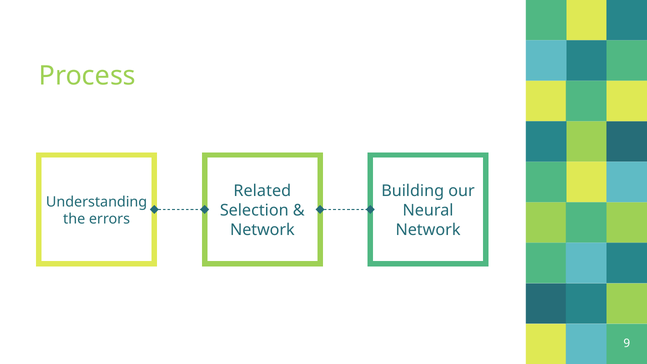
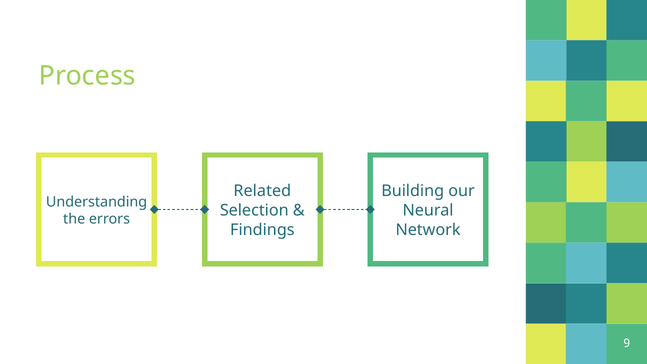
Network: Network -> Findings (262, 230)
